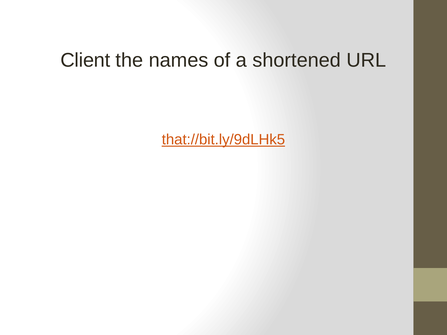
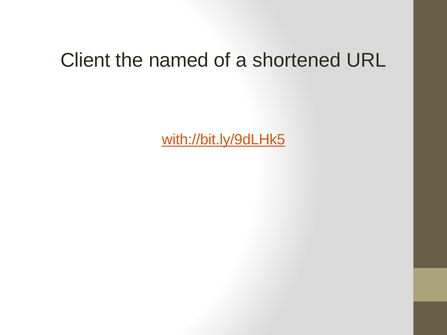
names: names -> named (179, 60)
that://bit.ly/9dLHk5: that://bit.ly/9dLHk5 -> with://bit.ly/9dLHk5 (223, 140)
